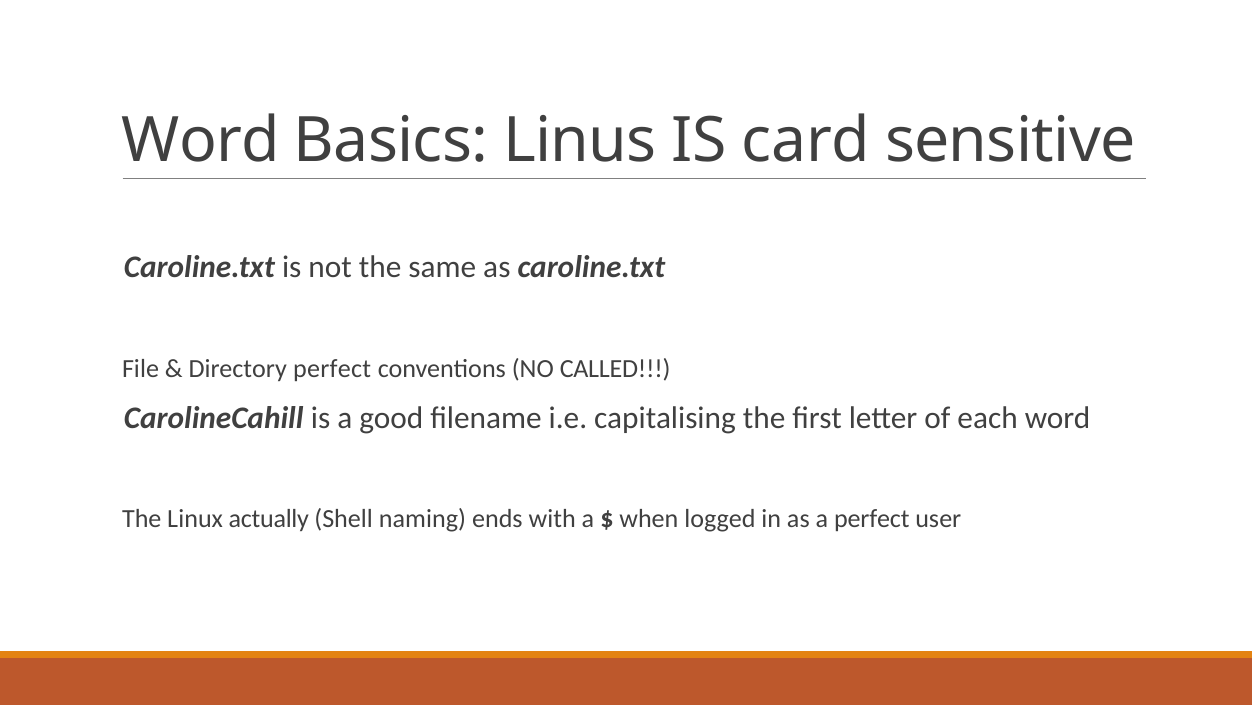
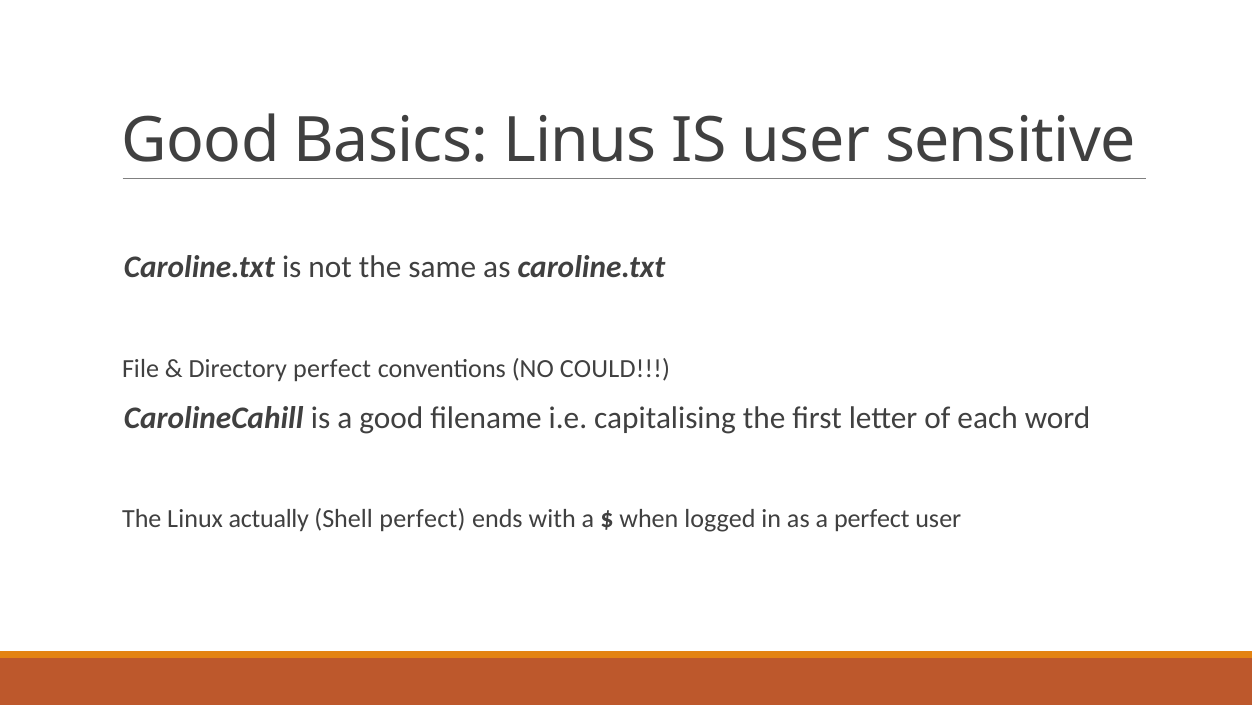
Word: Word -> Good (201, 140)
IS card: card -> user (806, 140)
CALLED: CALLED -> COULD (615, 368)
Shell naming: naming -> perfect (422, 519)
